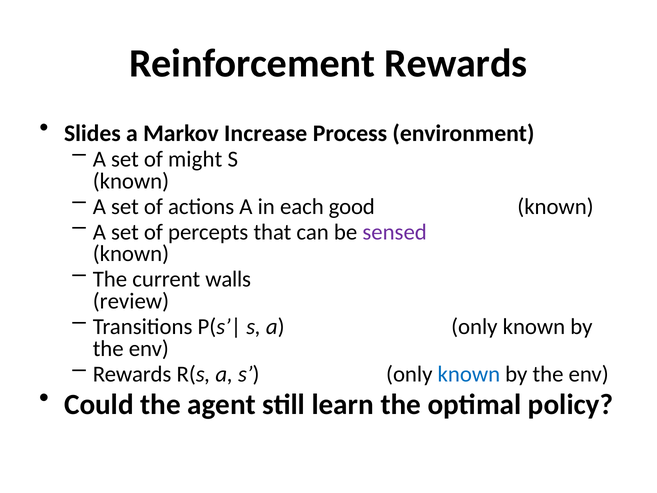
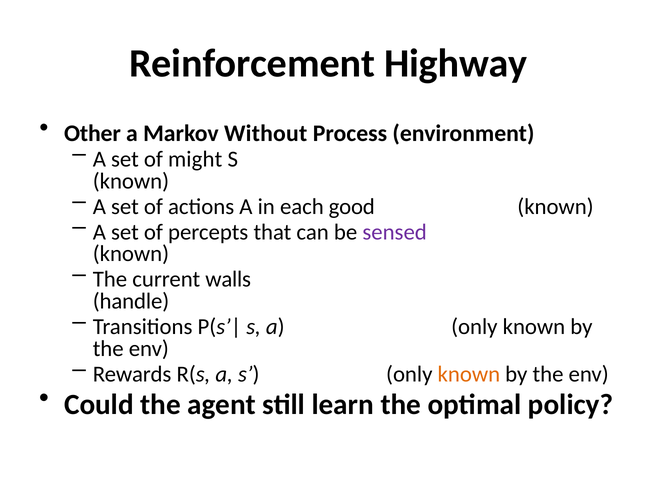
Reinforcement Rewards: Rewards -> Highway (456, 64)
Slides: Slides -> Other (92, 133)
Increase: Increase -> Without (266, 133)
review: review -> handle (131, 301)
known colour: blue -> orange (469, 374)
